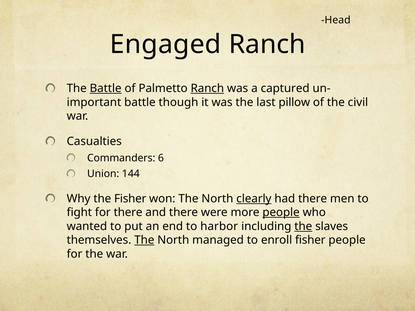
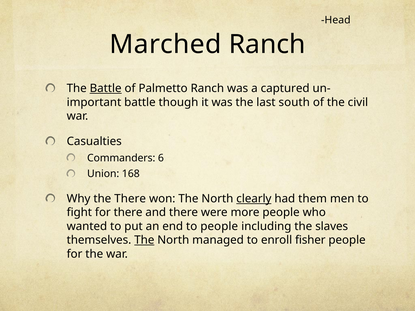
Engaged: Engaged -> Marched (166, 44)
Ranch underline: present -> none (207, 89)
pillow: pillow -> south (294, 102)
144: 144 -> 168 (131, 174)
the Fisher: Fisher -> There (130, 199)
had there: there -> them (313, 199)
people underline: present -> none (281, 213)
to harbor: harbor -> people (219, 226)
the underline: present -> none (303, 226)
